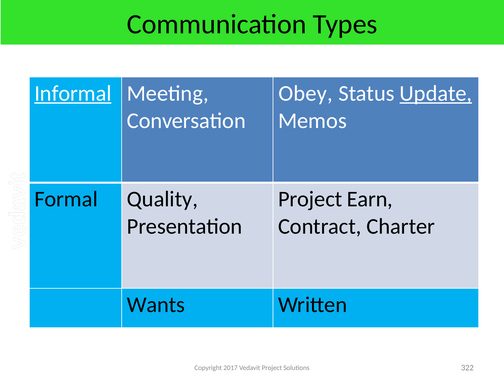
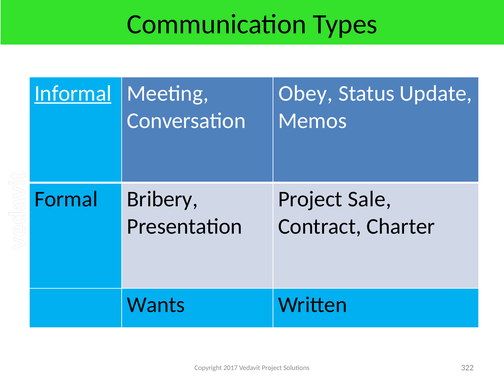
Update underline: present -> none (436, 93)
Quality: Quality -> Bribery (162, 199)
Earn: Earn -> Sale (370, 199)
